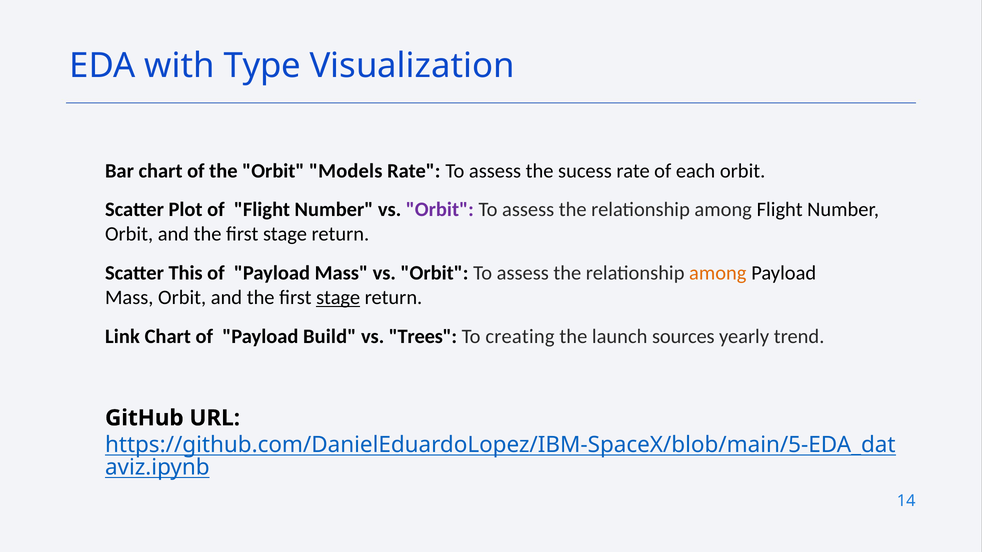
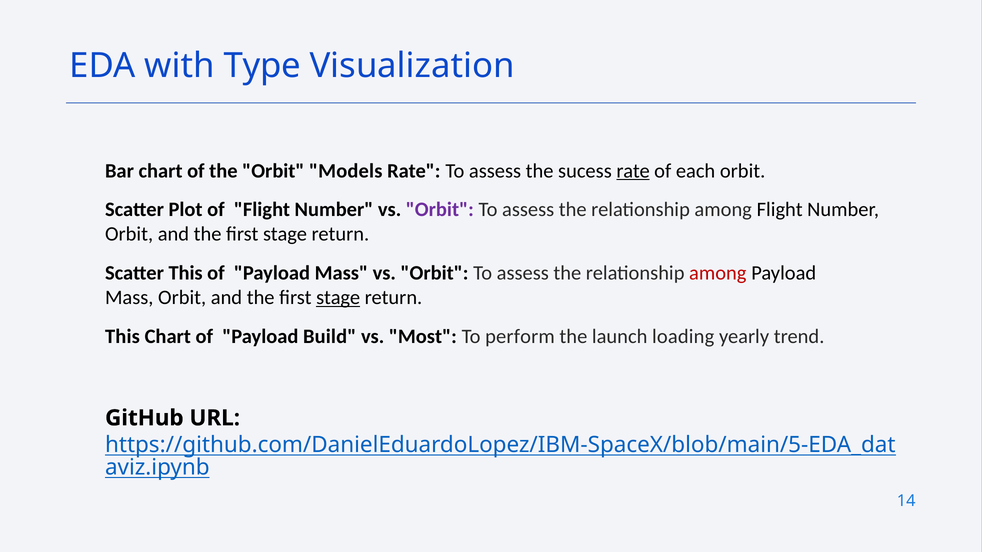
rate underline: none -> present (633, 171)
among colour: orange -> red (718, 273)
Link: Link -> This (122, 337)
Trees: Trees -> Most (423, 337)
creating: creating -> perform (520, 337)
sources: sources -> loading (683, 337)
